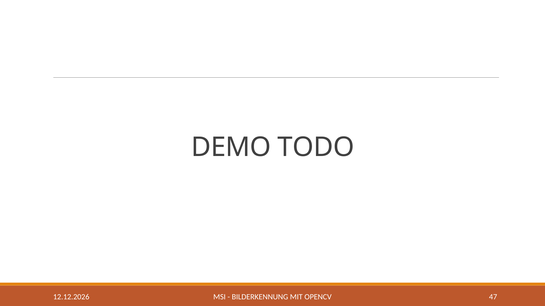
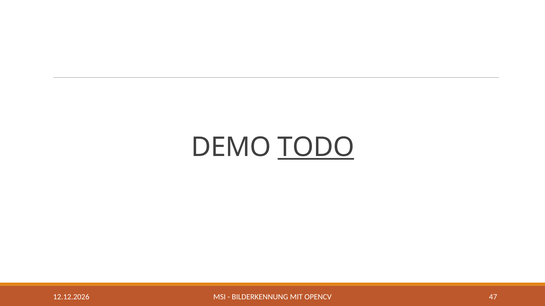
TODO underline: none -> present (316, 147)
